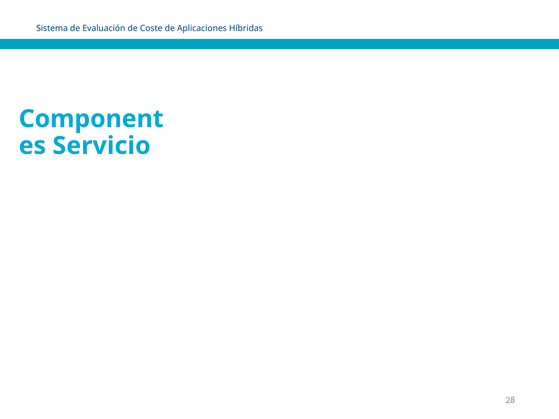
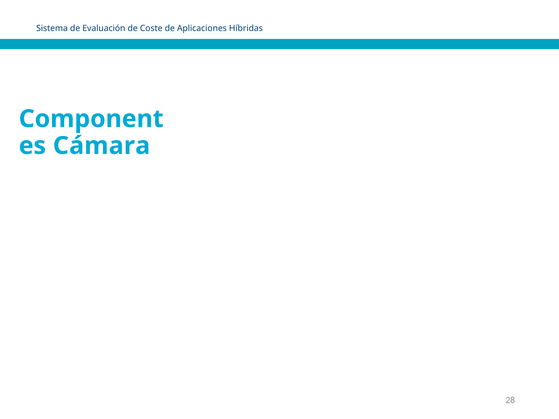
Servicio: Servicio -> Cámara (102, 146)
